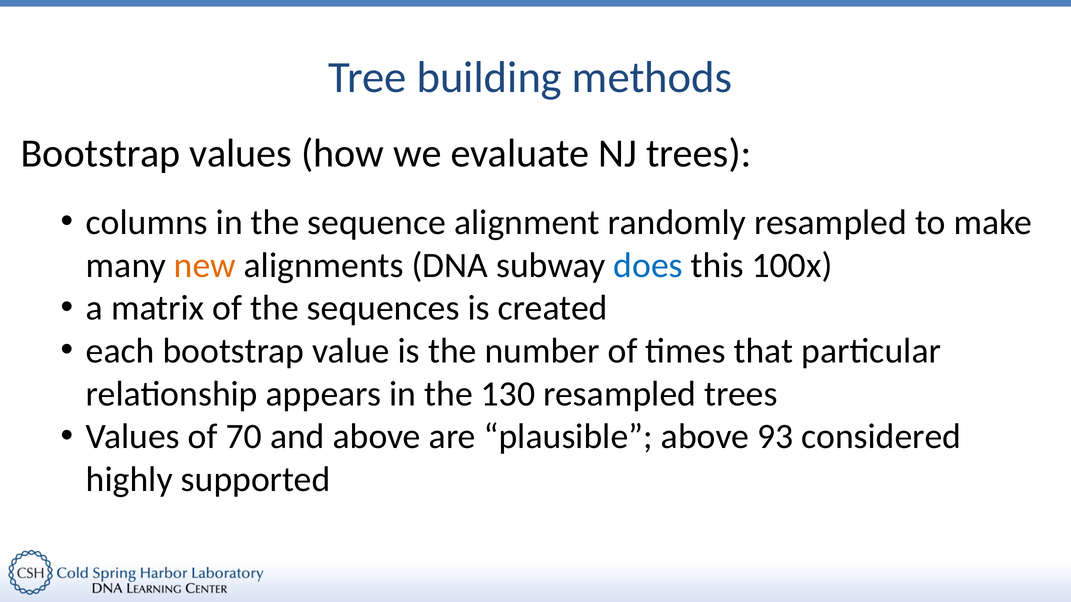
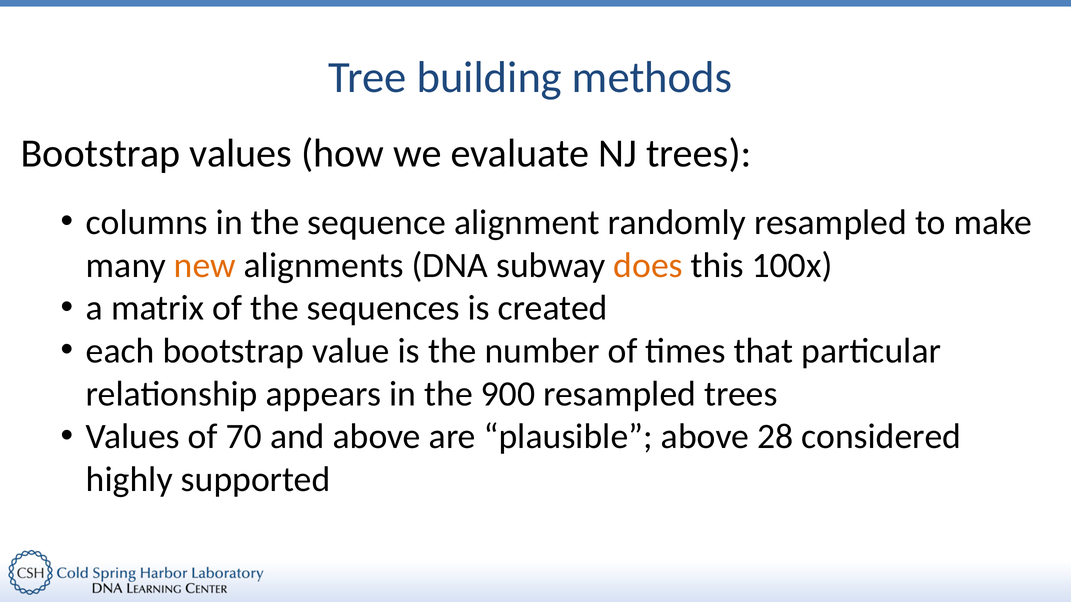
does colour: blue -> orange (648, 266)
130: 130 -> 900 (508, 394)
93: 93 -> 28 (775, 437)
